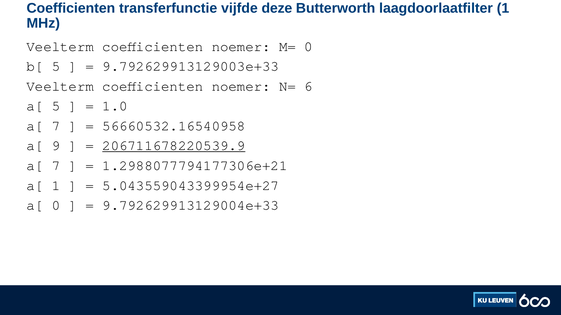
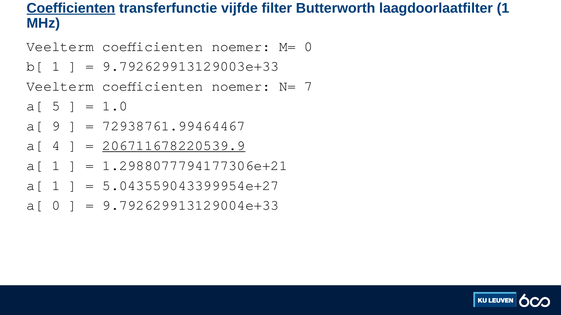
Coefficienten underline: none -> present (71, 8)
deze: deze -> filter (277, 8)
b[ 5: 5 -> 1 (56, 66)
6: 6 -> 7 (309, 86)
7: 7 -> 9 (56, 126)
56660532.16540958: 56660532.16540958 -> 72938761.99464467 (174, 126)
9: 9 -> 4 (56, 146)
7: 7 -> 1 (56, 166)
